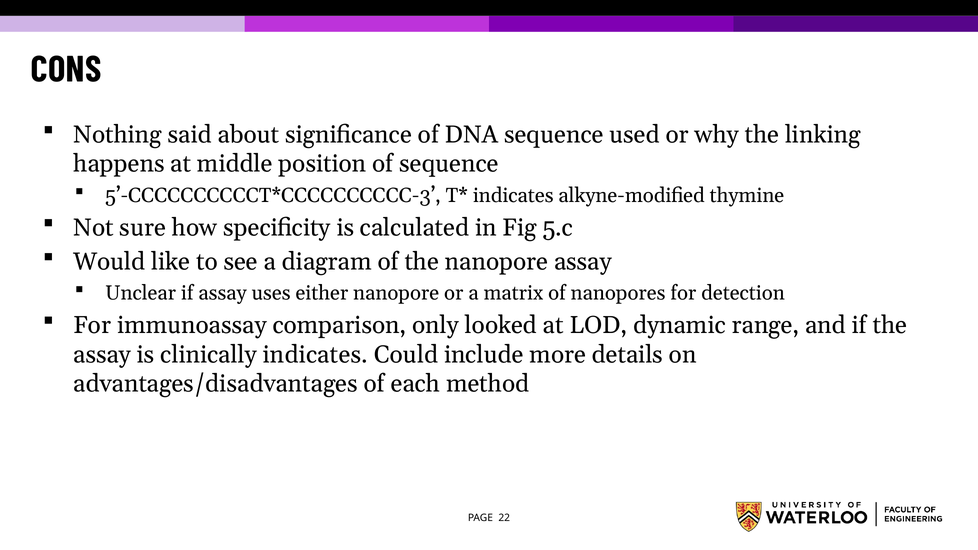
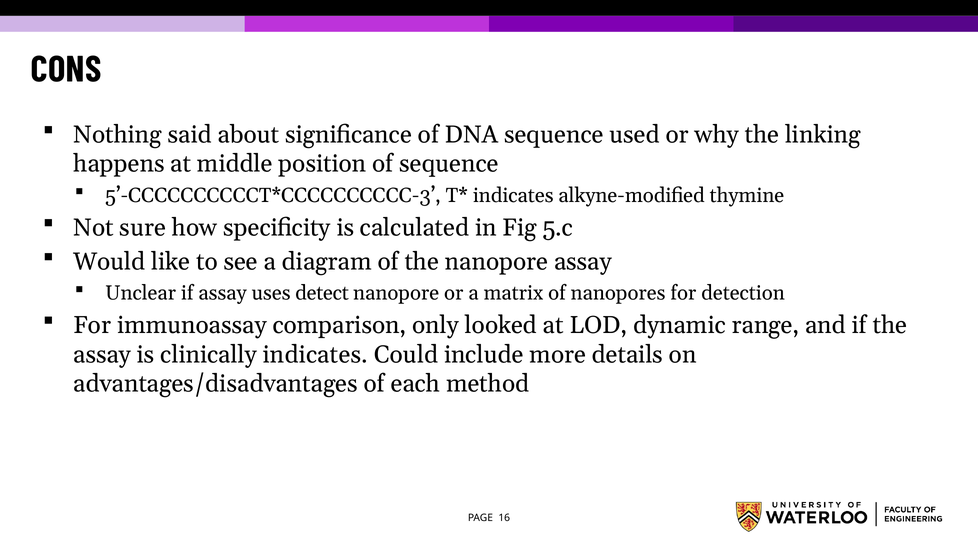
either: either -> detect (322, 293)
22: 22 -> 16 (504, 518)
